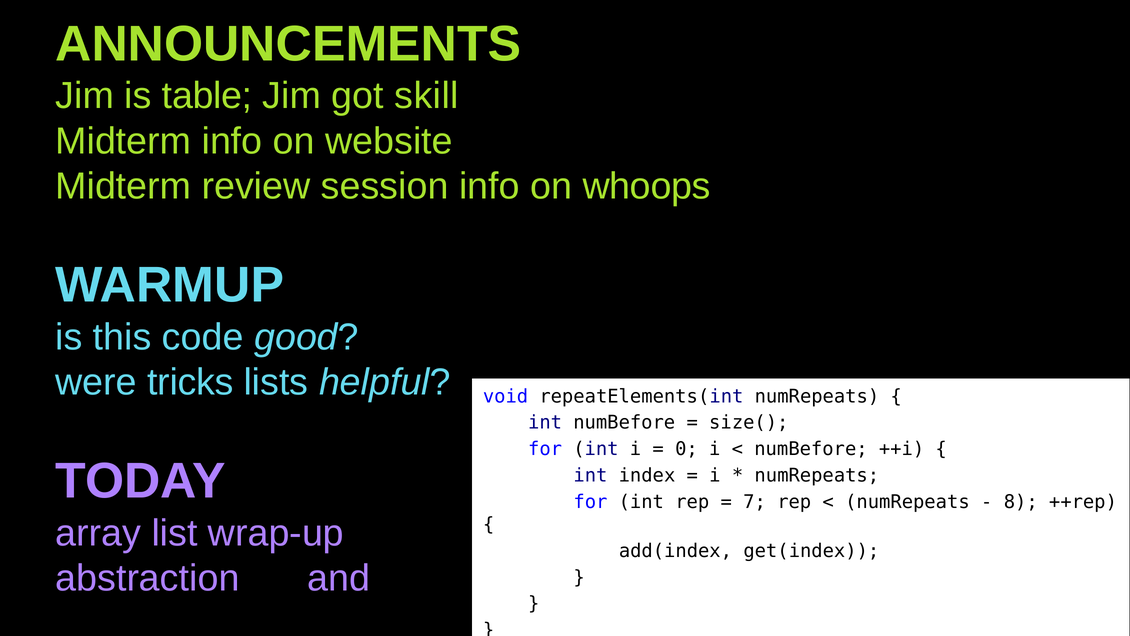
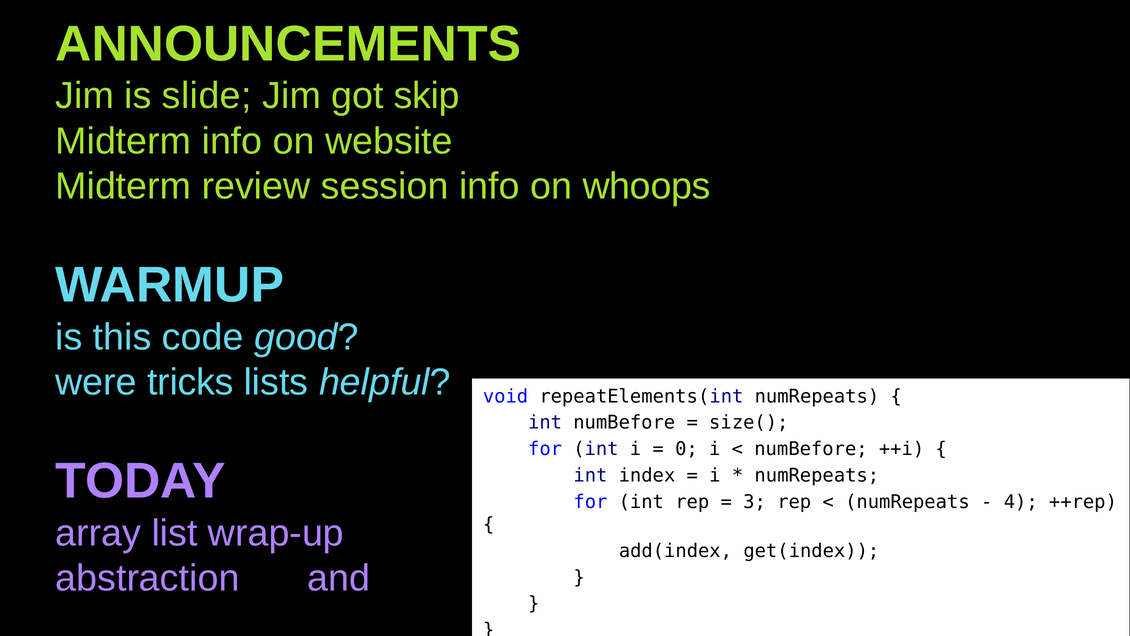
table: table -> slide (207, 96)
skill: skill -> skip (427, 96)
7: 7 -> 3 (755, 502)
8: 8 -> 4 (1021, 502)
